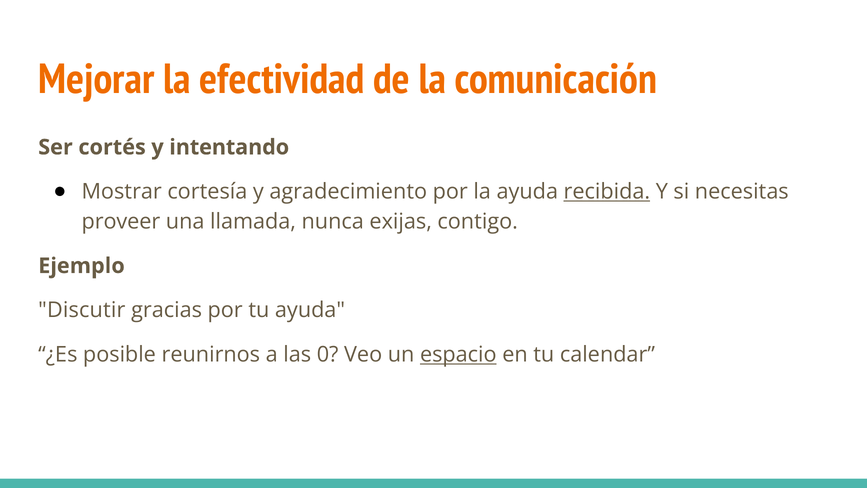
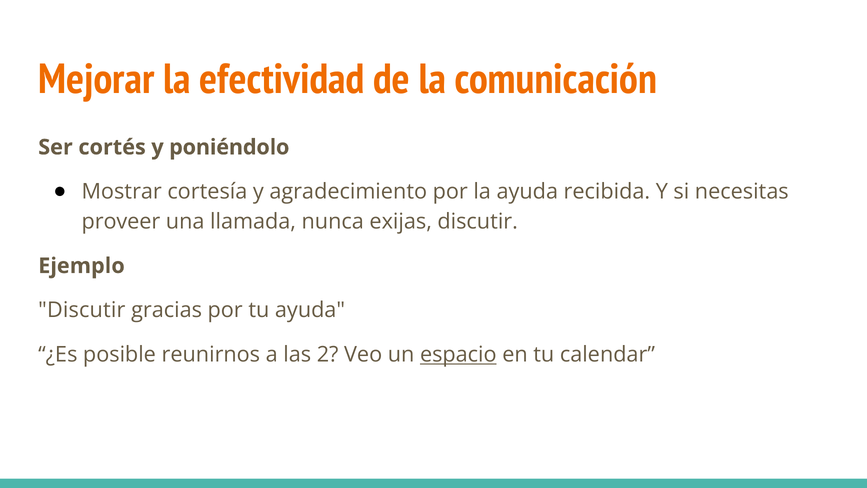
intentando: intentando -> poniéndolo (229, 147)
recibida underline: present -> none (607, 192)
exijas contigo: contigo -> discutir (478, 221)
0: 0 -> 2 (328, 354)
